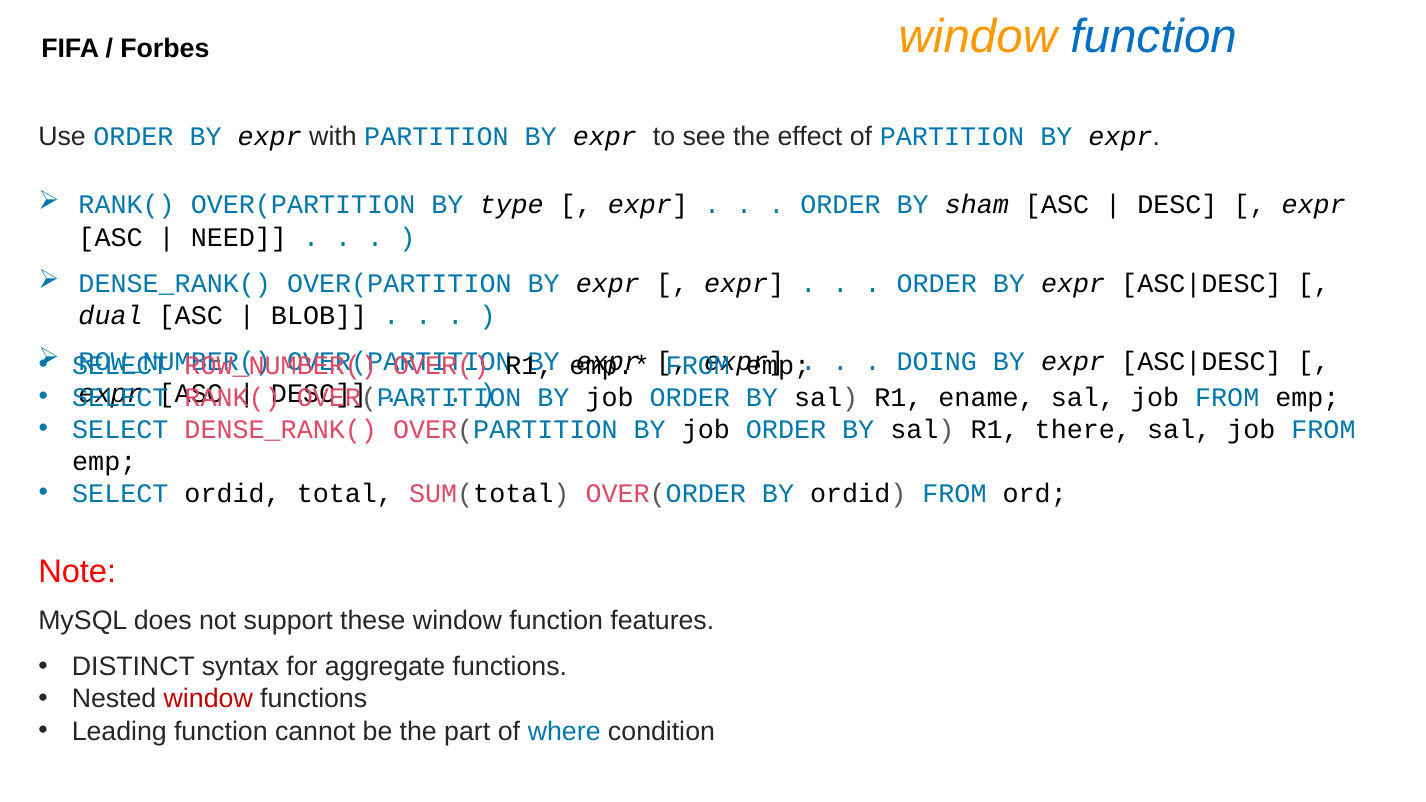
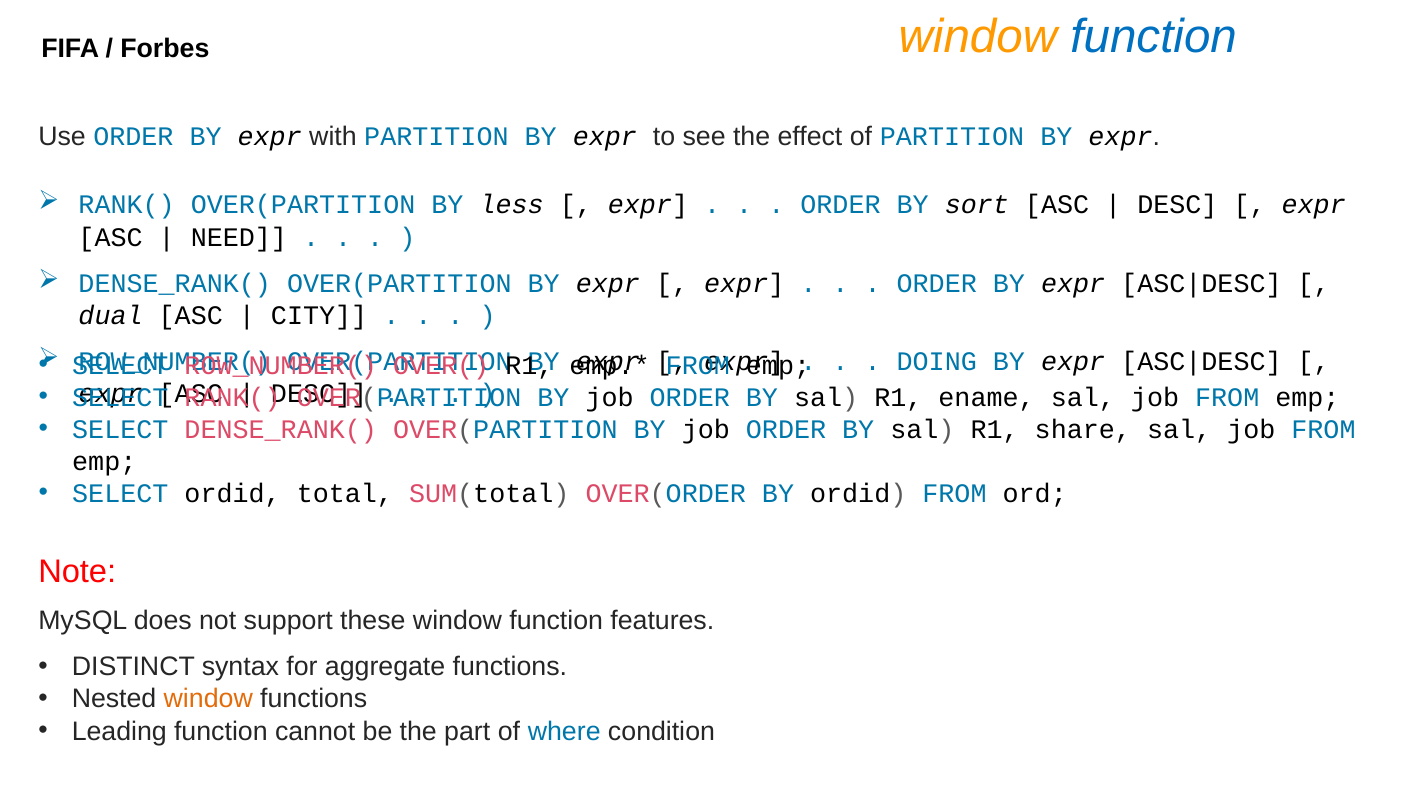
type: type -> less (512, 205)
sham: sham -> sort (977, 205)
BLOB: BLOB -> CITY (319, 316)
there: there -> share (1083, 429)
window colour: red -> orange (208, 699)
